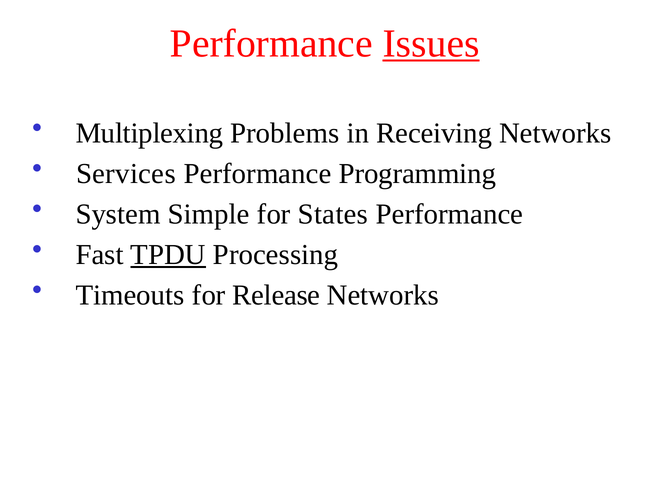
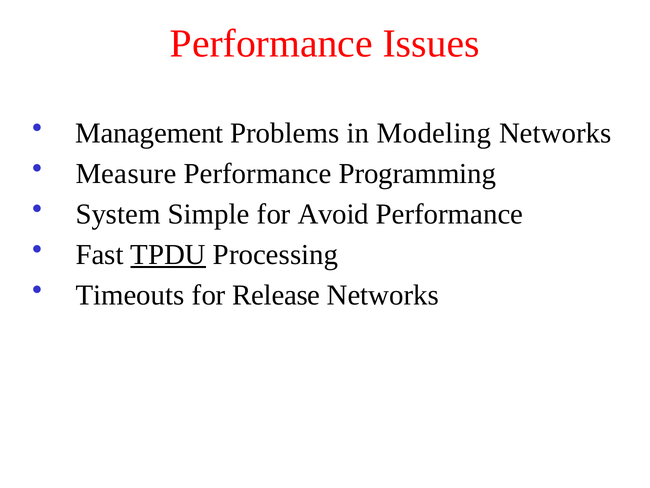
Issues underline: present -> none (431, 43)
Multiplexing: Multiplexing -> Management (149, 133)
Receiving: Receiving -> Modeling (434, 133)
Services: Services -> Measure (126, 173)
States: States -> Avoid (333, 214)
